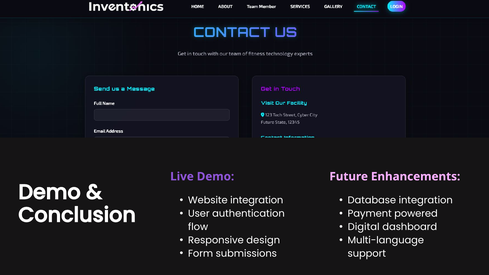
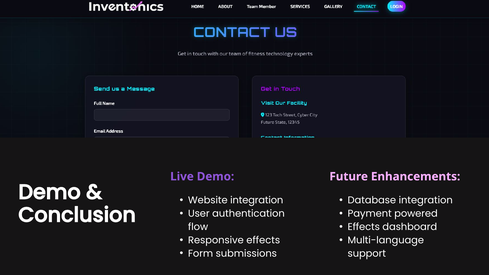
Digital: Digital -> Effects (364, 227)
Responsive design: design -> effects (263, 240)
